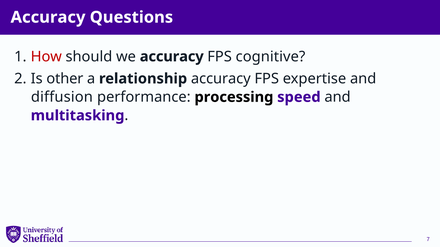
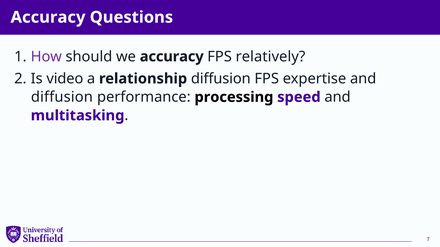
How colour: red -> purple (46, 57)
cognitive: cognitive -> relatively (270, 57)
other: other -> video (65, 79)
relationship accuracy: accuracy -> diffusion (221, 79)
